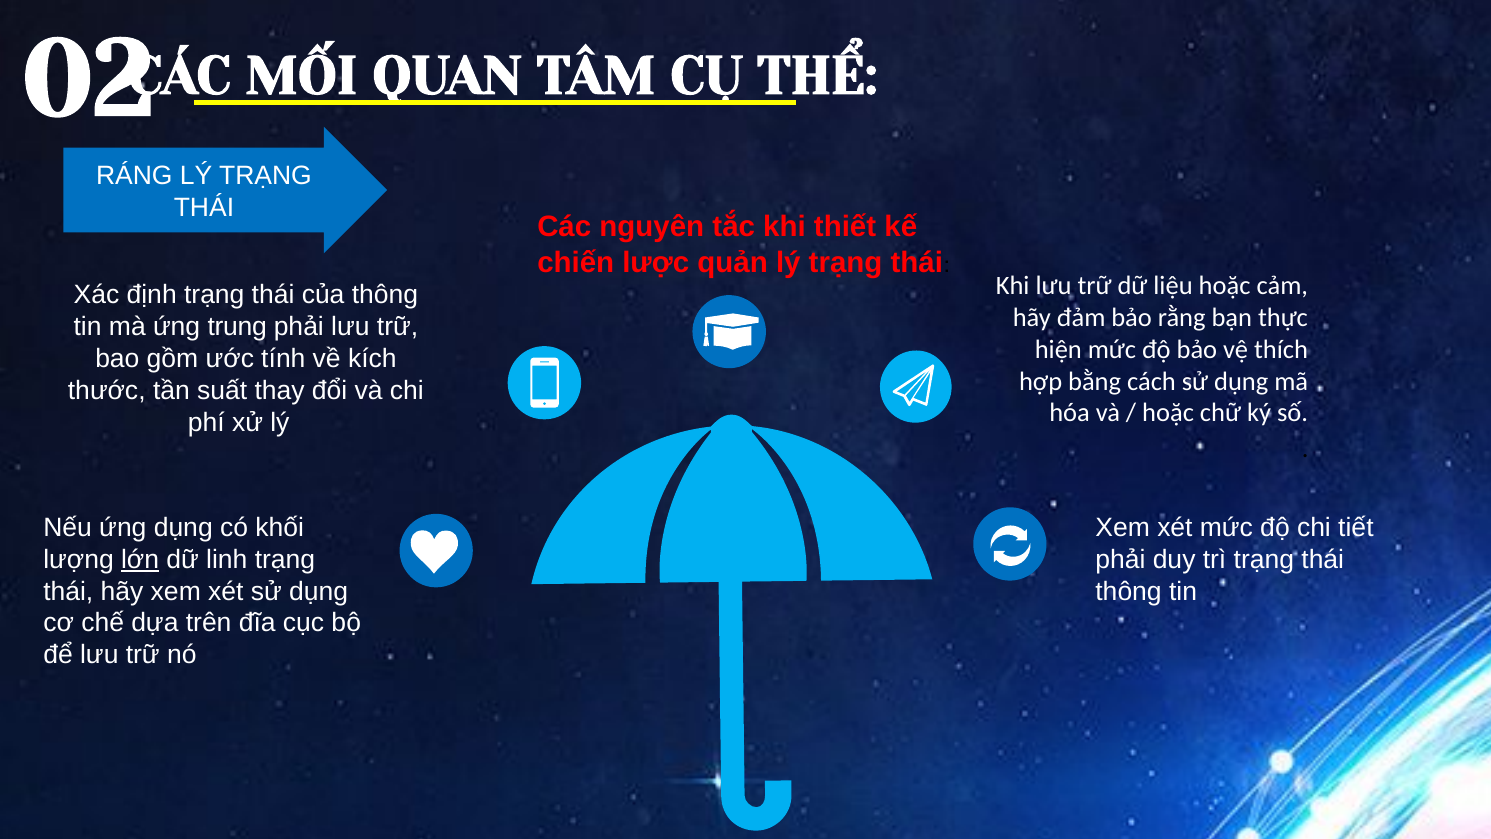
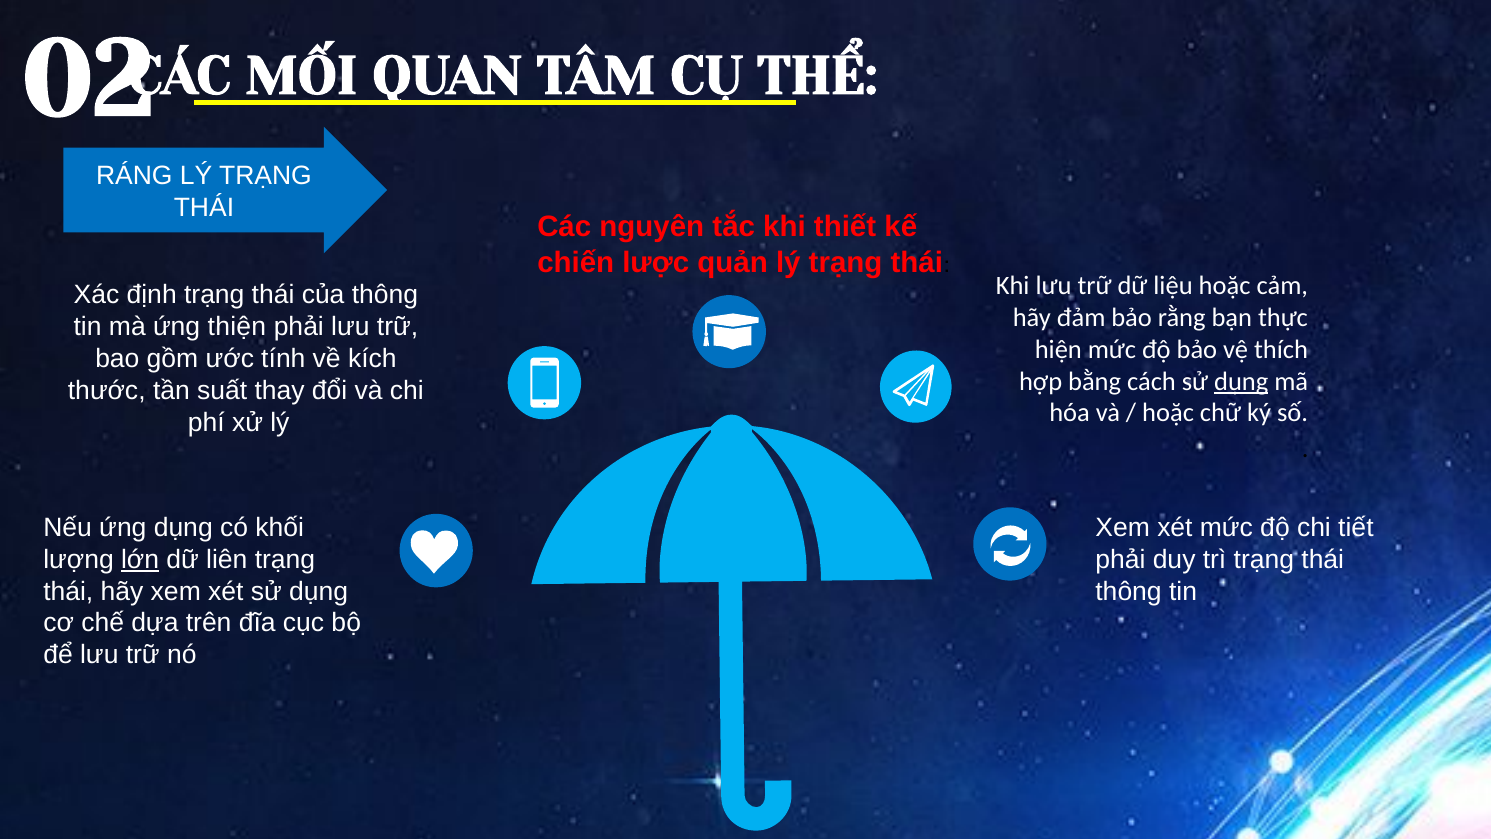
trung: trung -> thiện (237, 327)
dụng underline: none -> present (1241, 381)
linh: linh -> liên (227, 559)
